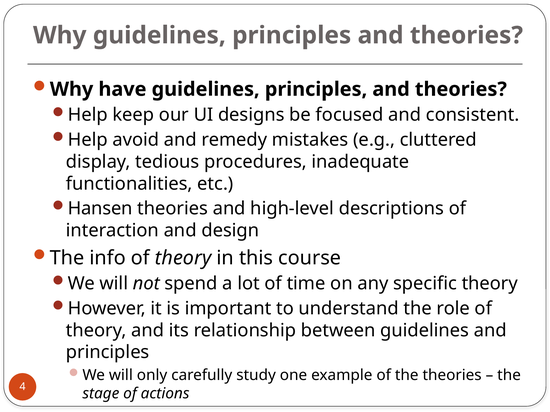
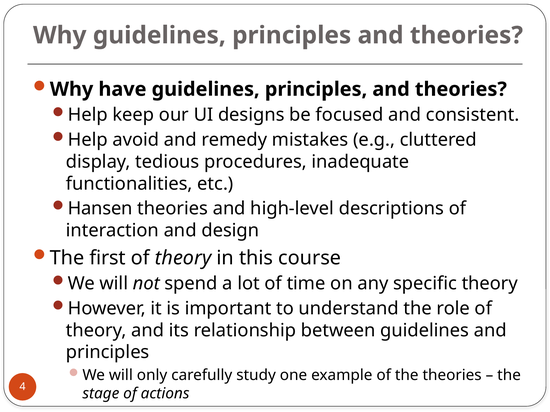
info: info -> first (108, 258)
